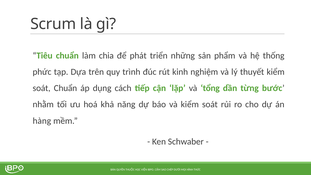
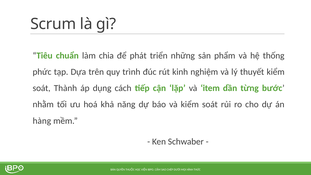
soát Chuẩn: Chuẩn -> Thành (65, 88)
tổng: tổng -> item (210, 88)
